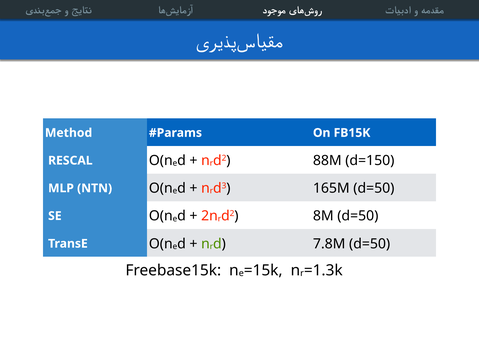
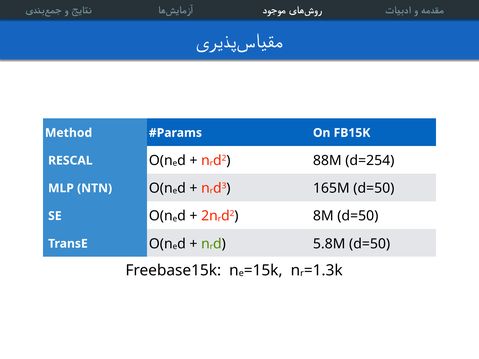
d=150: d=150 -> d=254 (370, 161)
7.8M: 7.8M -> 5.8M (329, 244)
